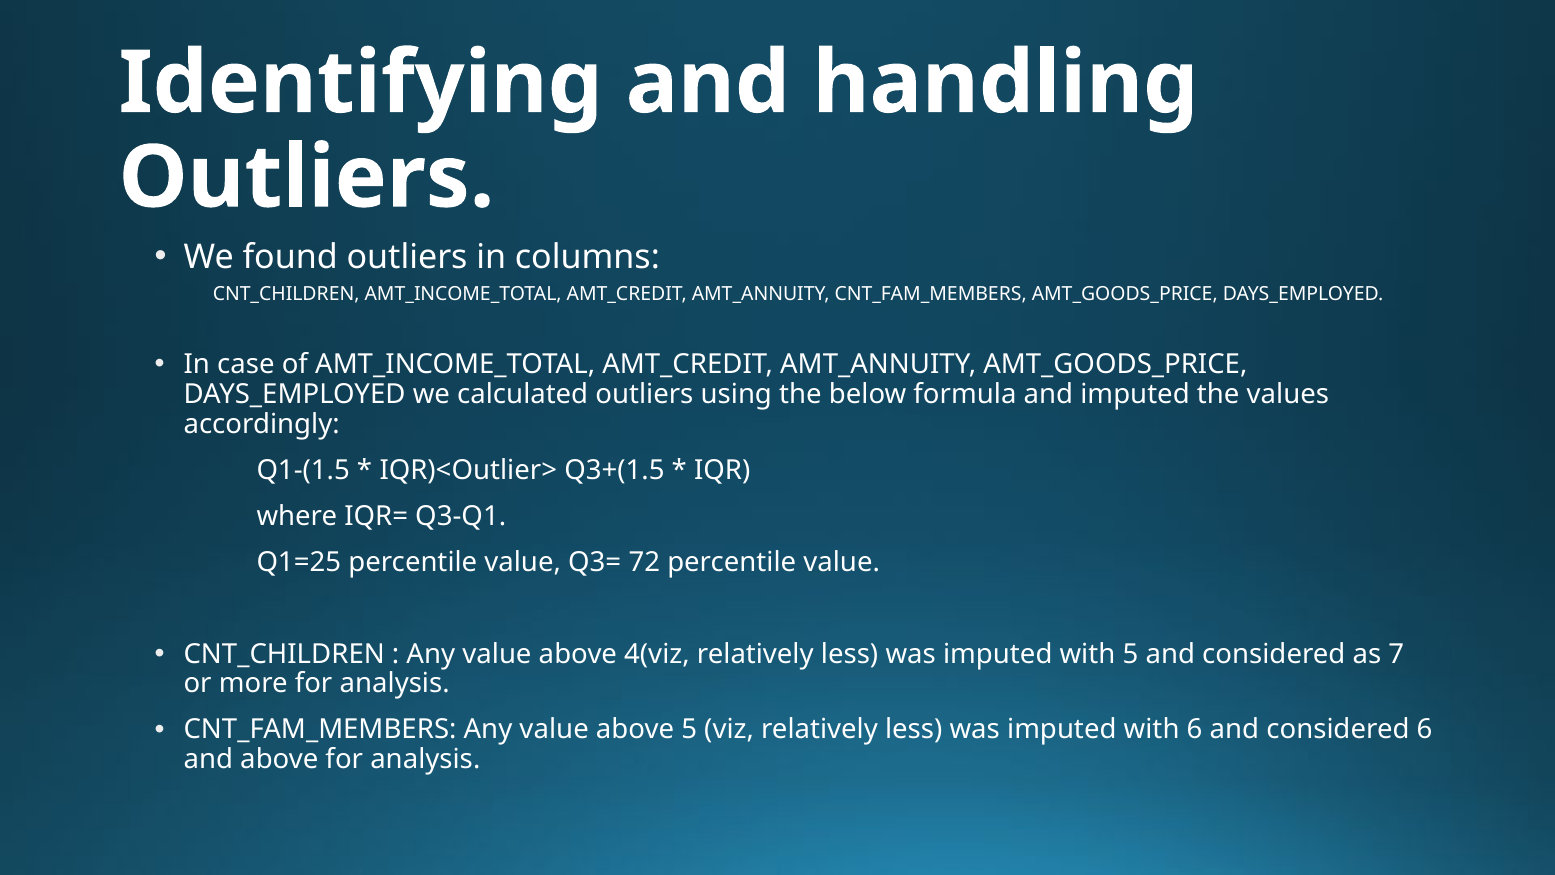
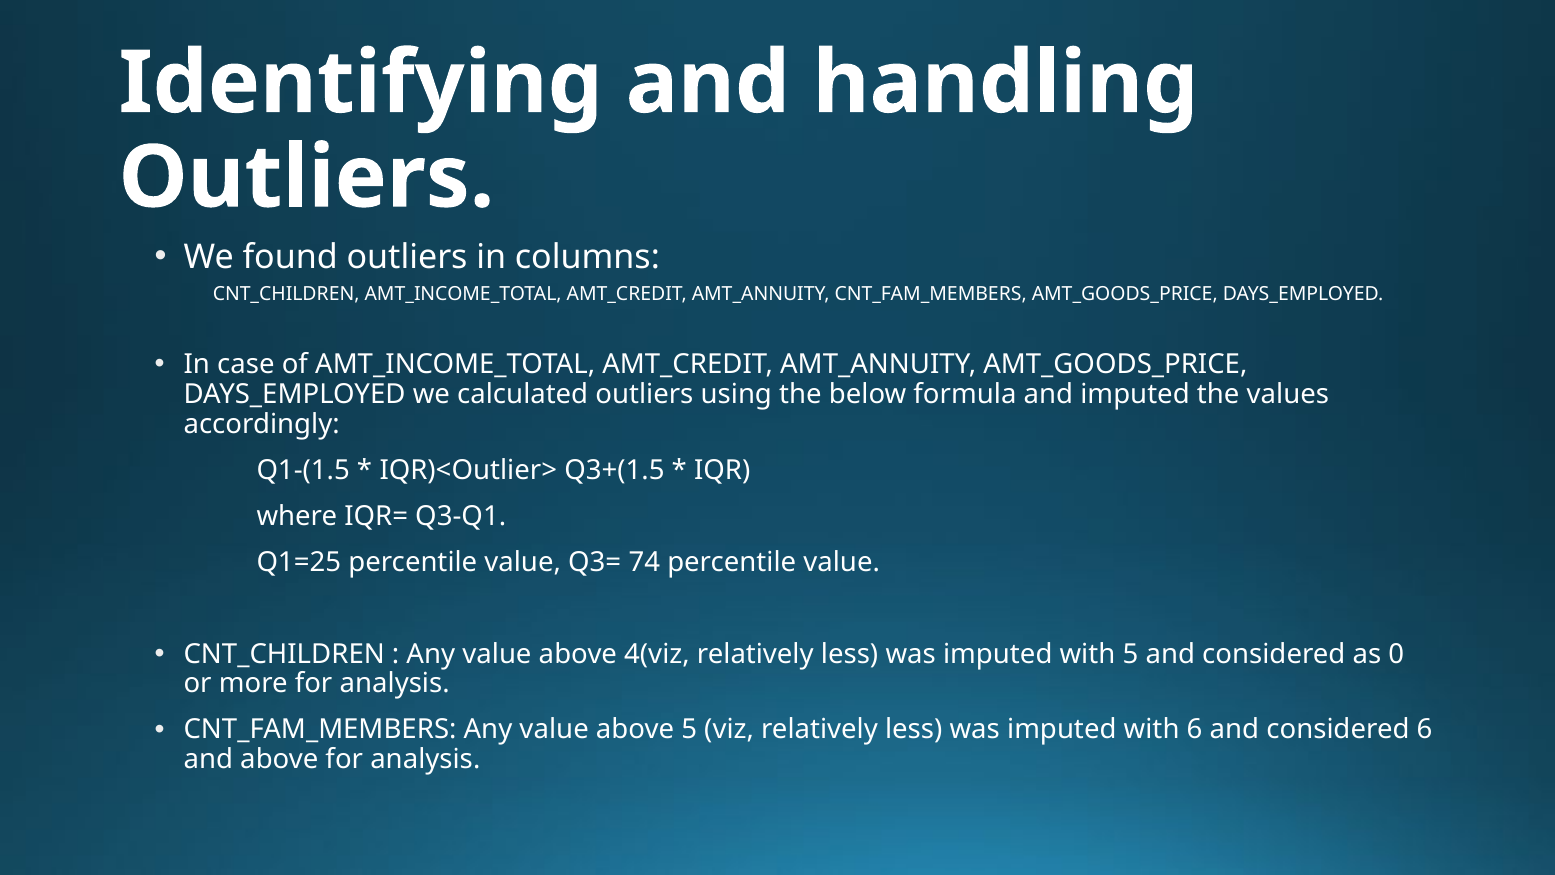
72: 72 -> 74 (644, 562)
7: 7 -> 0 (1396, 654)
